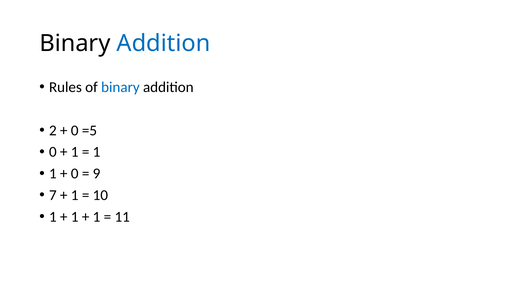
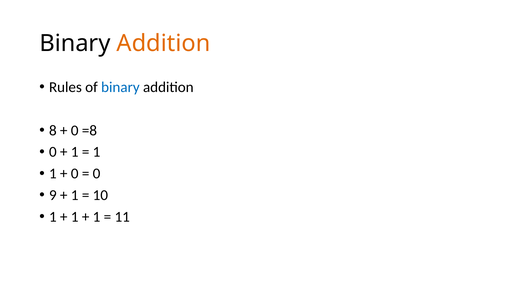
Addition colour: blue -> orange (164, 43)
2: 2 -> 8 (53, 131)
=5: =5 -> =8 (89, 131)
9: 9 -> 0 (97, 174)
7: 7 -> 9 (53, 195)
